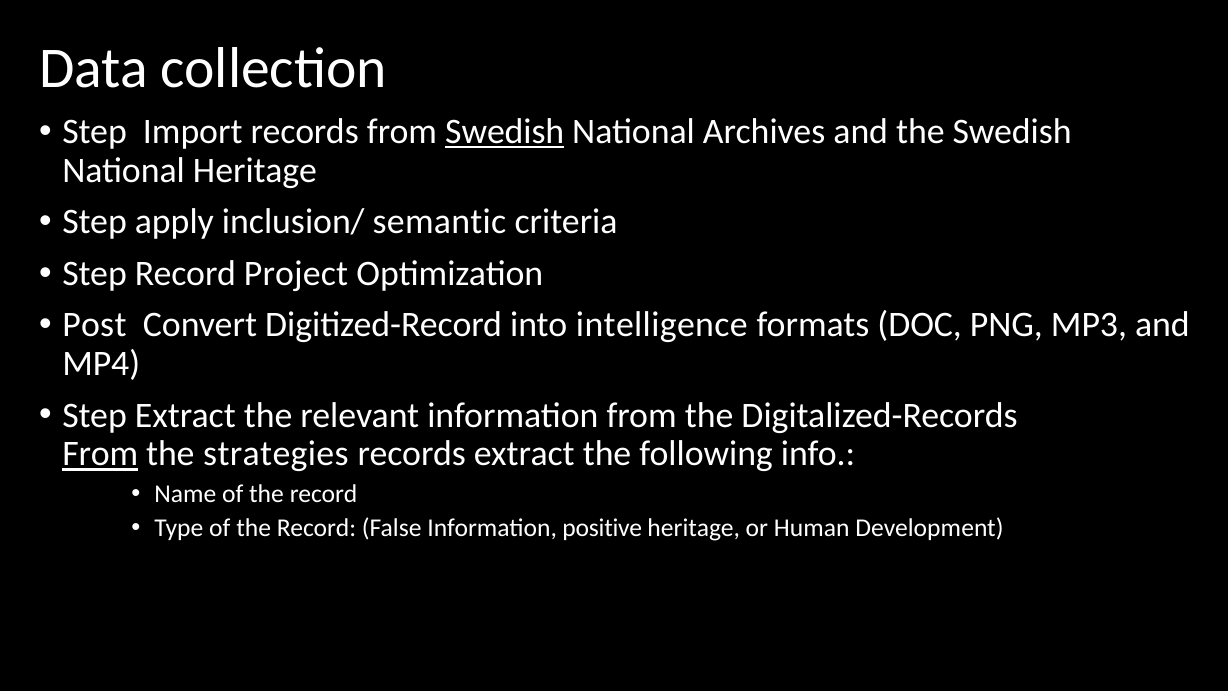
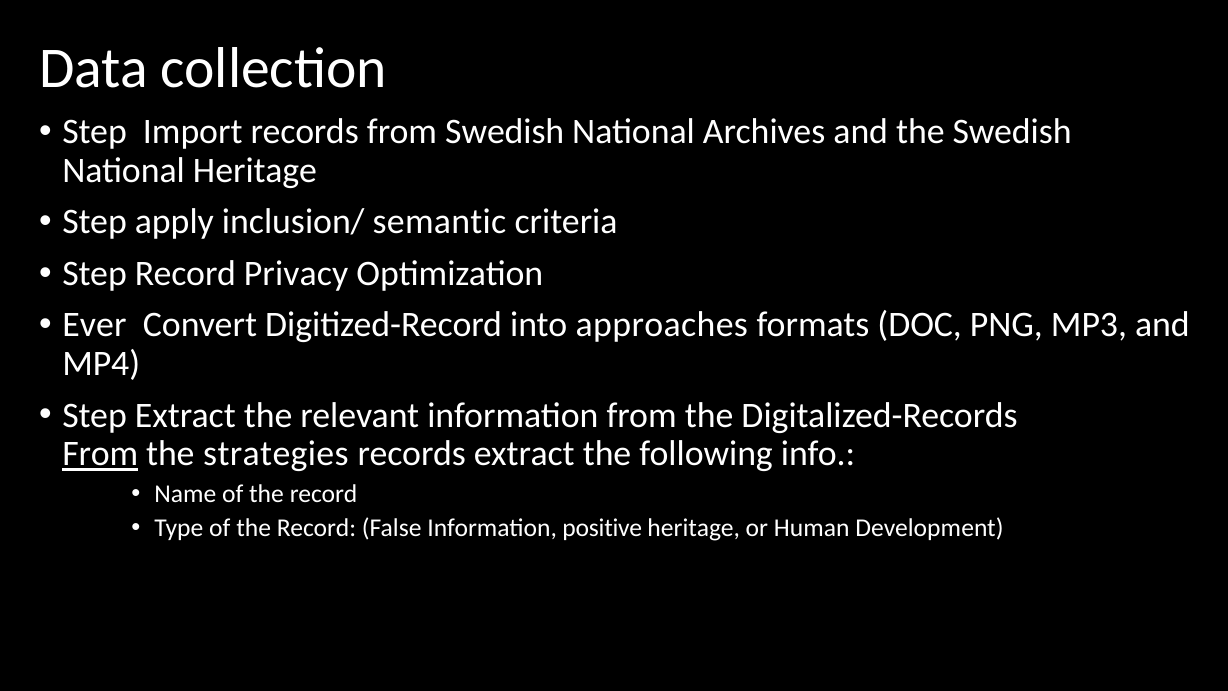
Swedish underline: present -> none (505, 132)
Project: Project -> Privacy (296, 274)
Post: Post -> Ever (94, 325)
intelligence: intelligence -> approaches (662, 325)
